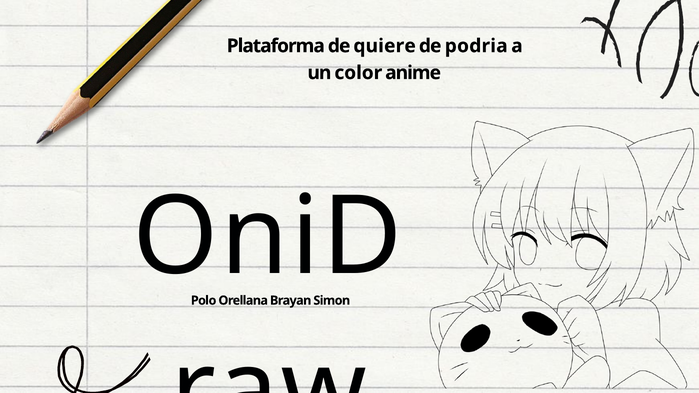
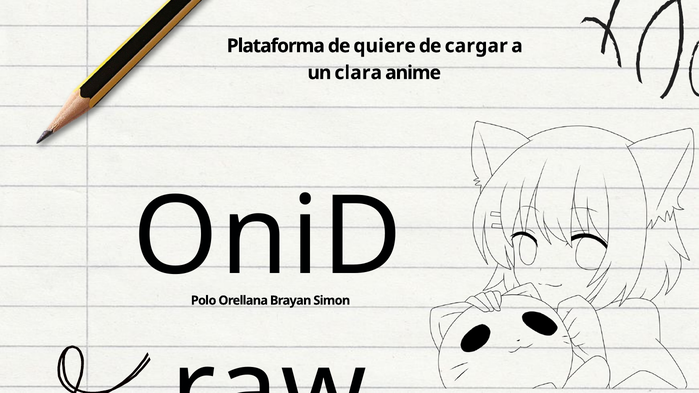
podria: podria -> cargar (476, 46)
color: color -> clara (358, 73)
